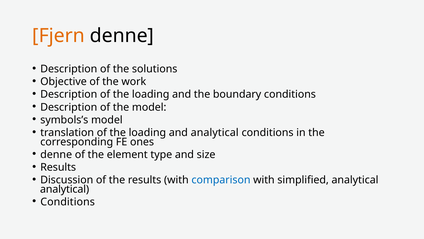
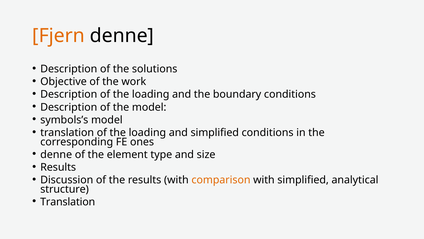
and analytical: analytical -> simplified (215, 132)
comparison colour: blue -> orange (221, 180)
analytical: analytical -> structure (65, 189)
Conditions: Conditions -> Translation (68, 201)
